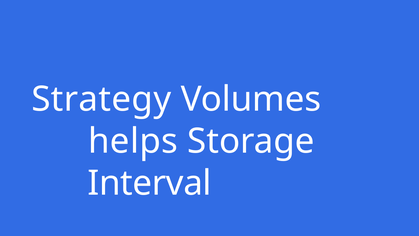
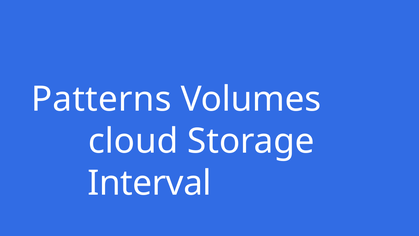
Strategy: Strategy -> Patterns (101, 99)
helps: helps -> cloud (133, 141)
